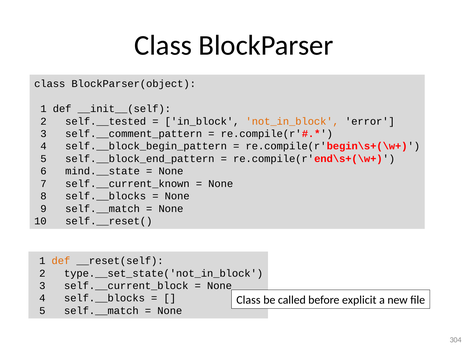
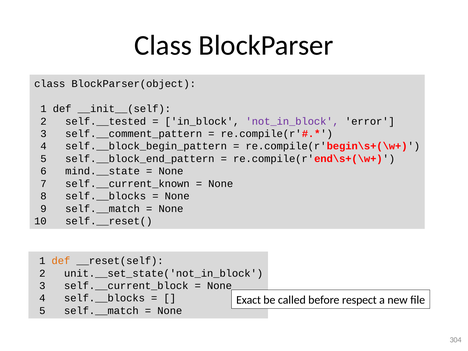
not_in_block colour: orange -> purple (292, 121)
type.__set_state('not_in_block: type.__set_state('not_in_block -> unit.__set_state('not_in_block (164, 273)
Class: Class -> Exact (249, 300)
explicit: explicit -> respect (359, 300)
